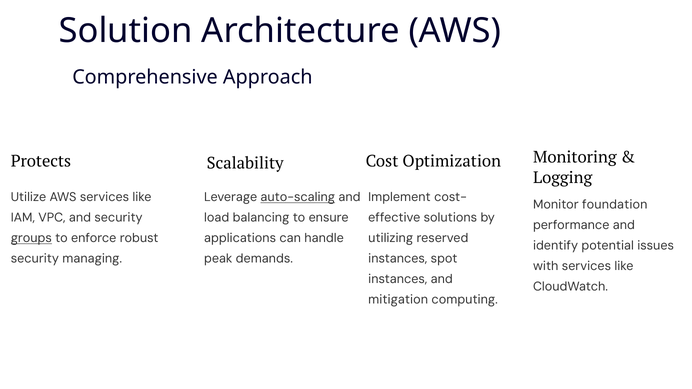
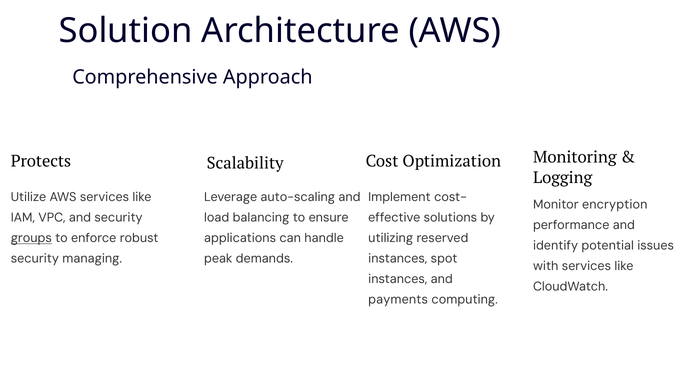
auto-scaling underline: present -> none (298, 197)
foundation: foundation -> encryption (615, 205)
mitigation: mitigation -> payments (398, 300)
